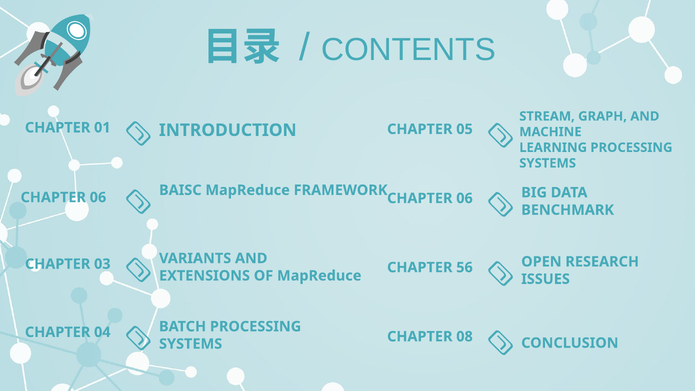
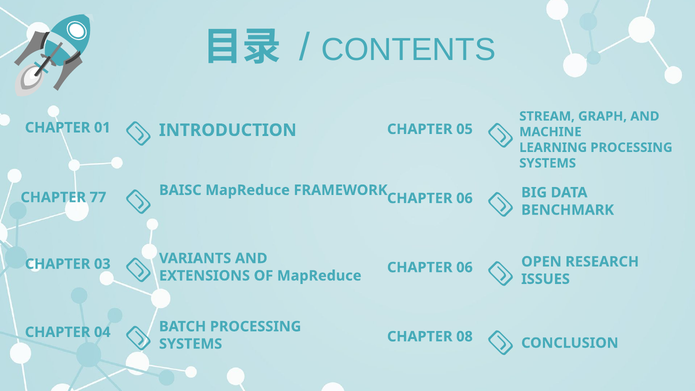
06: 06 -> 77 (98, 197)
56: 56 -> 06 (465, 267)
